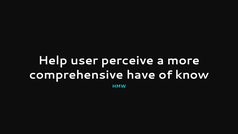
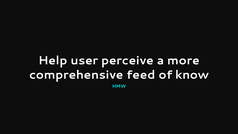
have: have -> feed (141, 75)
